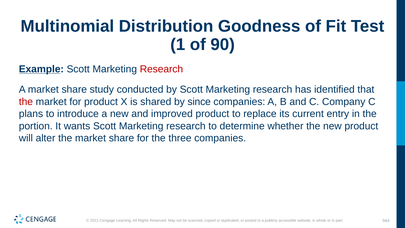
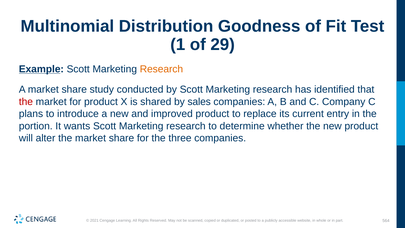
90: 90 -> 29 (223, 44)
Research colour: red -> orange (161, 69)
since: since -> sales (199, 102)
